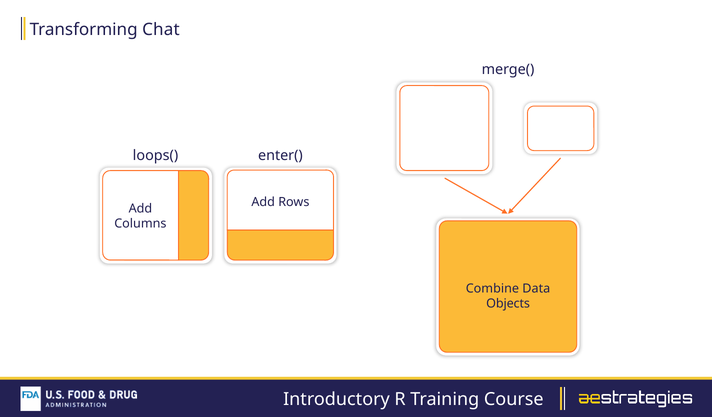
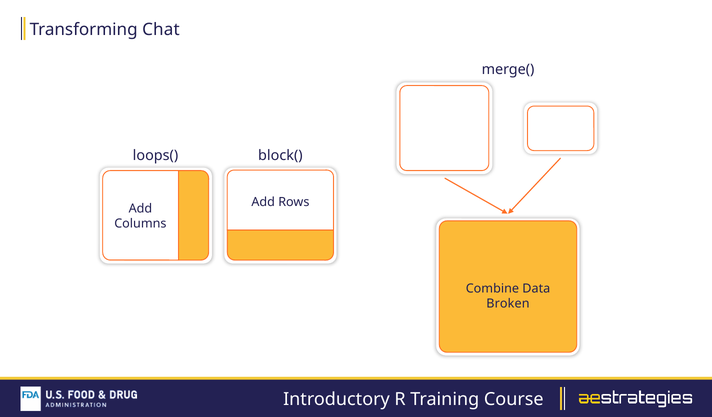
enter(: enter( -> block( (280, 156)
Objects: Objects -> Broken (508, 304)
